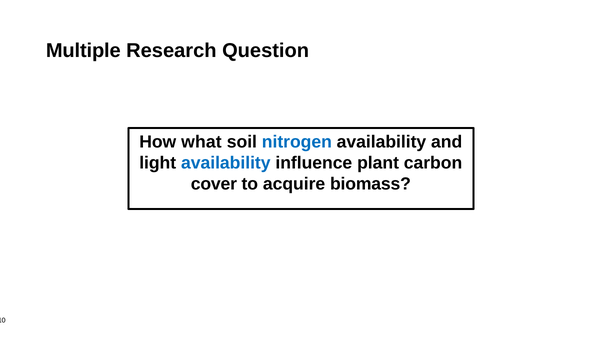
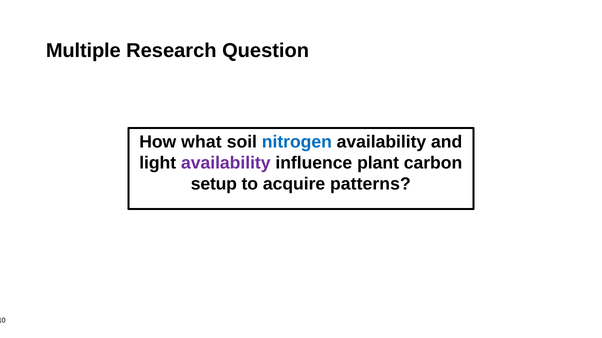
availability colour: blue -> purple (226, 163)
cover: cover -> setup (214, 184)
biomass: biomass -> patterns (370, 184)
